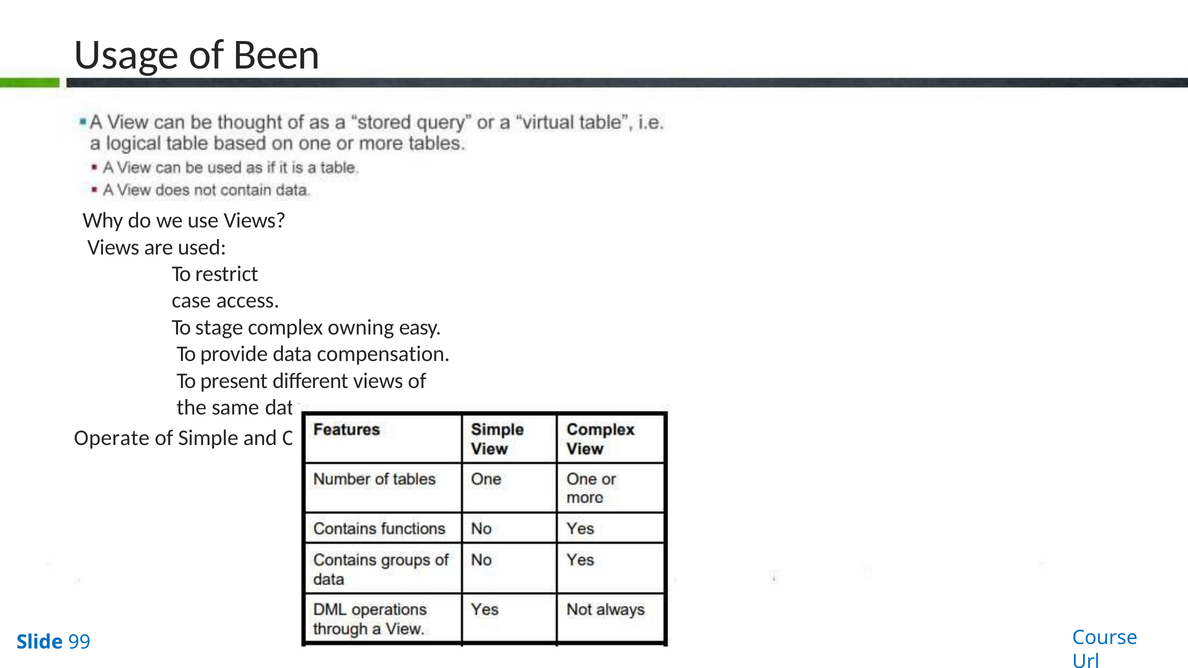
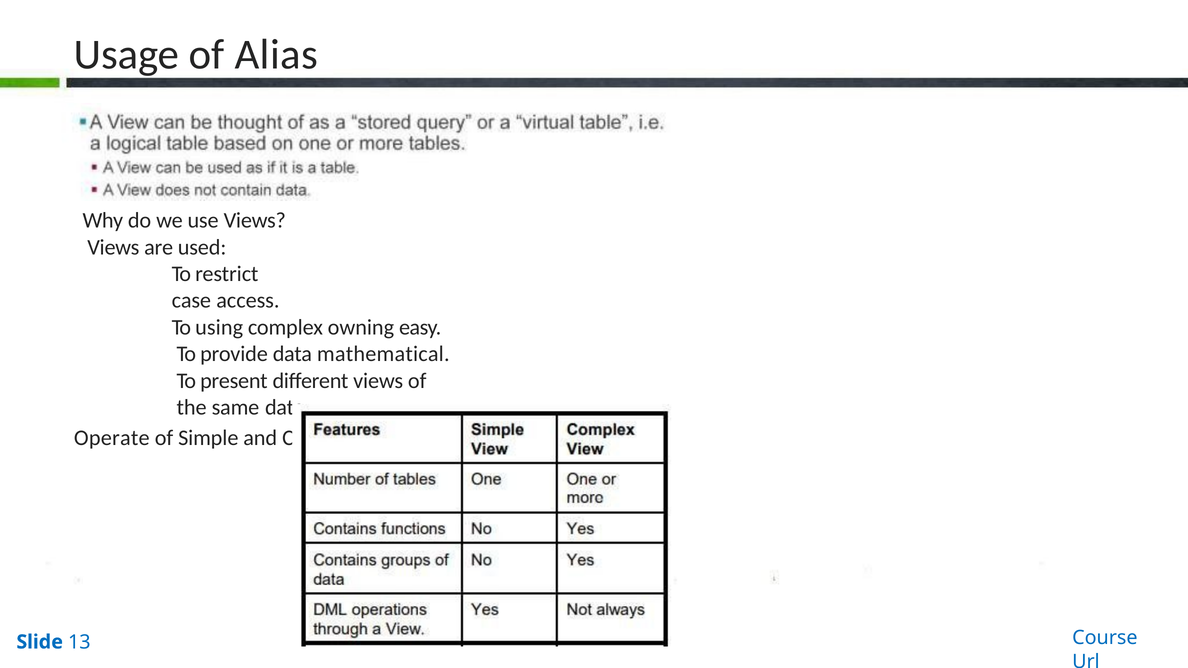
Been: Been -> Alias (276, 55)
stage: stage -> using (219, 327)
compensation: compensation -> mathematical (383, 354)
99: 99 -> 13 (79, 642)
